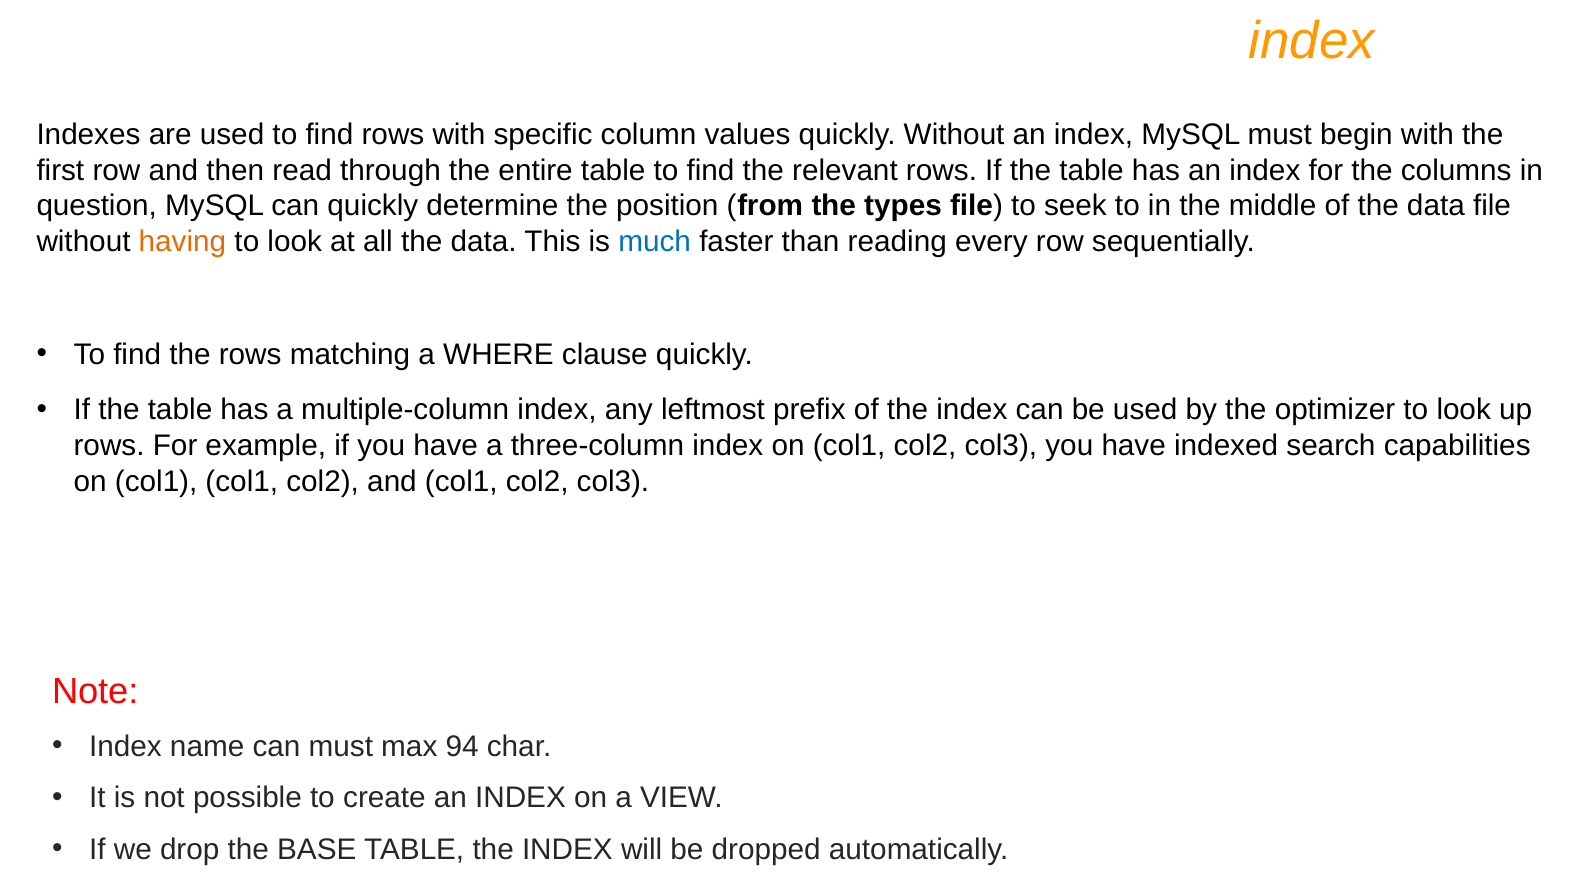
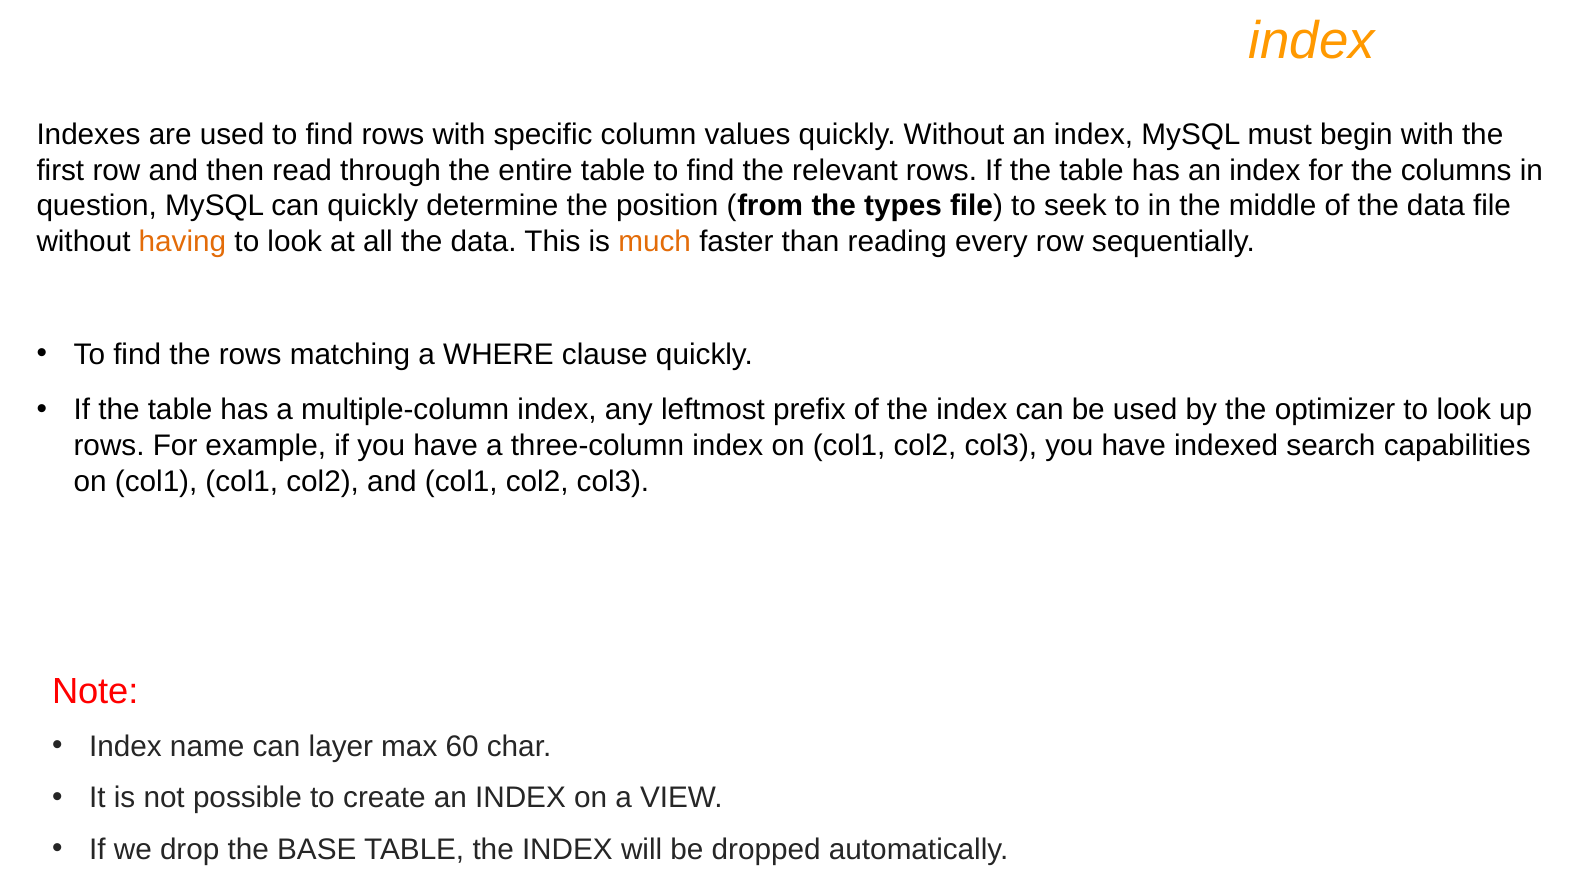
much colour: blue -> orange (655, 242)
can must: must -> layer (341, 746)
94: 94 -> 60 (462, 746)
